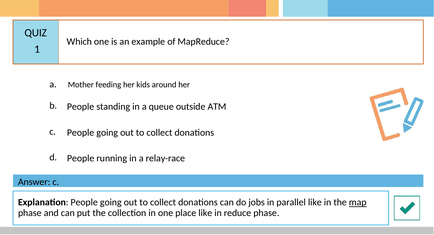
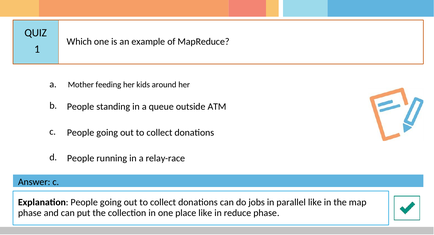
map underline: present -> none (358, 203)
